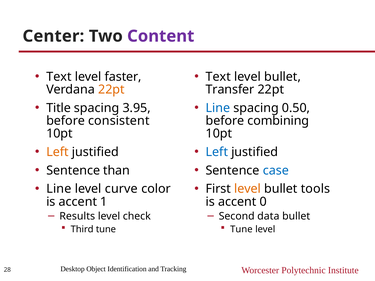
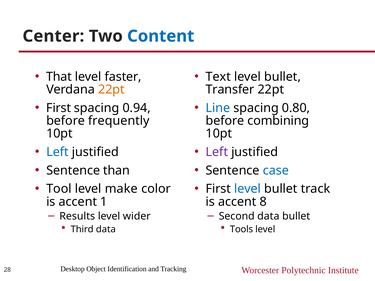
Content colour: purple -> blue (161, 36)
Text: Text -> That (59, 77)
Title: Title -> First (59, 108)
3.95: 3.95 -> 0.94 (137, 108)
0.50: 0.50 -> 0.80 (296, 108)
consistent: consistent -> frequently (119, 121)
Left colour: orange -> blue (57, 152)
Left colour: blue -> purple (217, 152)
Line: Line -> Tool (59, 189)
curve: curve -> make (121, 189)
level colour: orange -> blue (248, 189)
tools: tools -> track (315, 189)
0: 0 -> 8 (263, 202)
check: check -> wider (137, 216)
Third tune: tune -> data (106, 229)
Tune: Tune -> Tools (241, 229)
